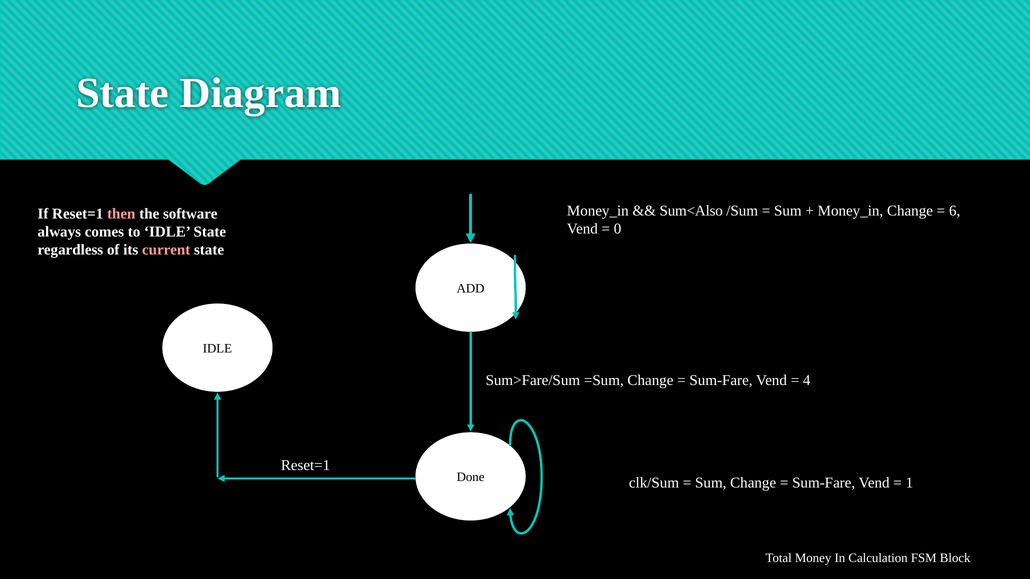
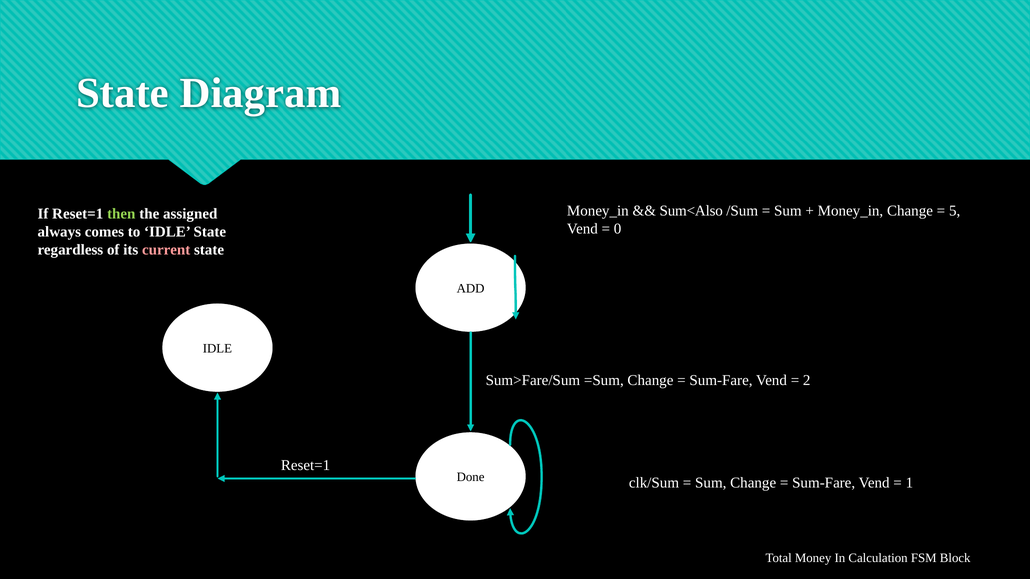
6: 6 -> 5 (955, 211)
then colour: pink -> light green (121, 214)
software: software -> assigned (190, 214)
4: 4 -> 2 (807, 381)
